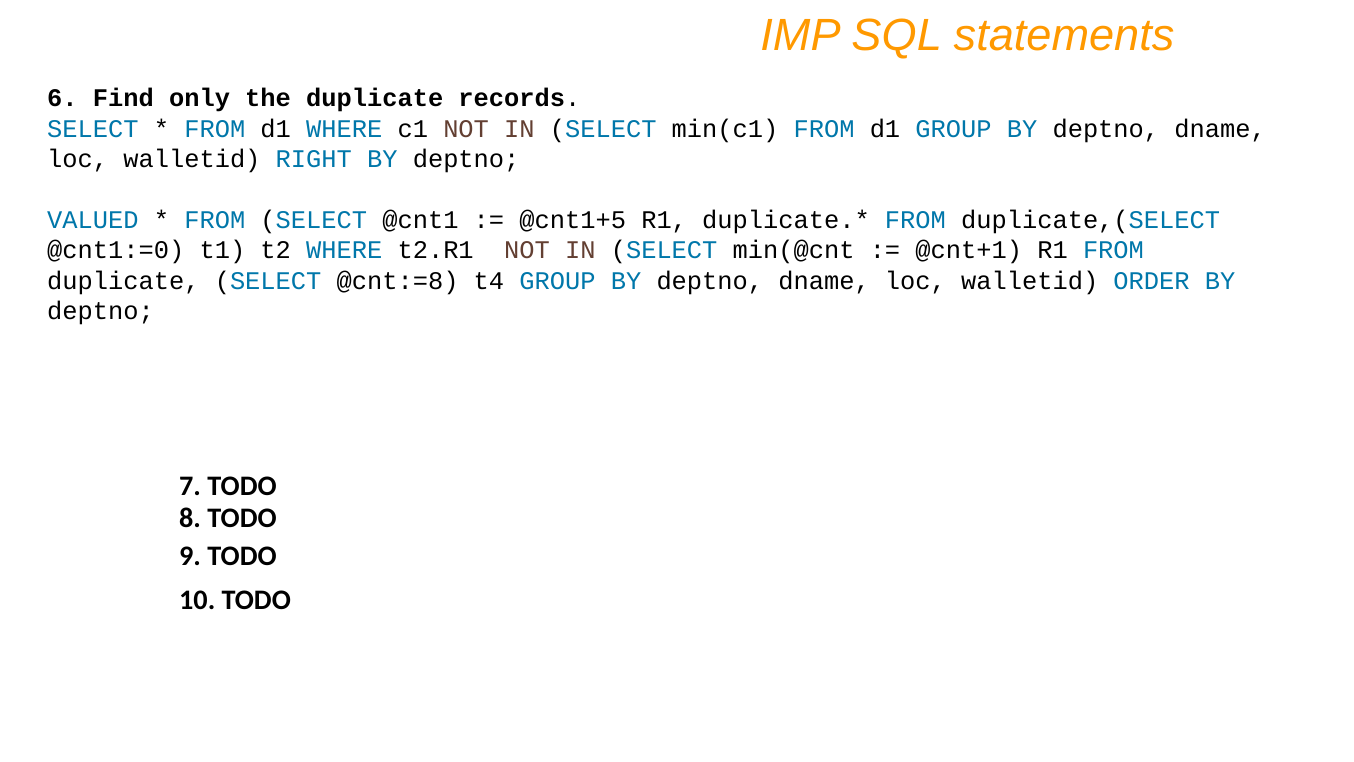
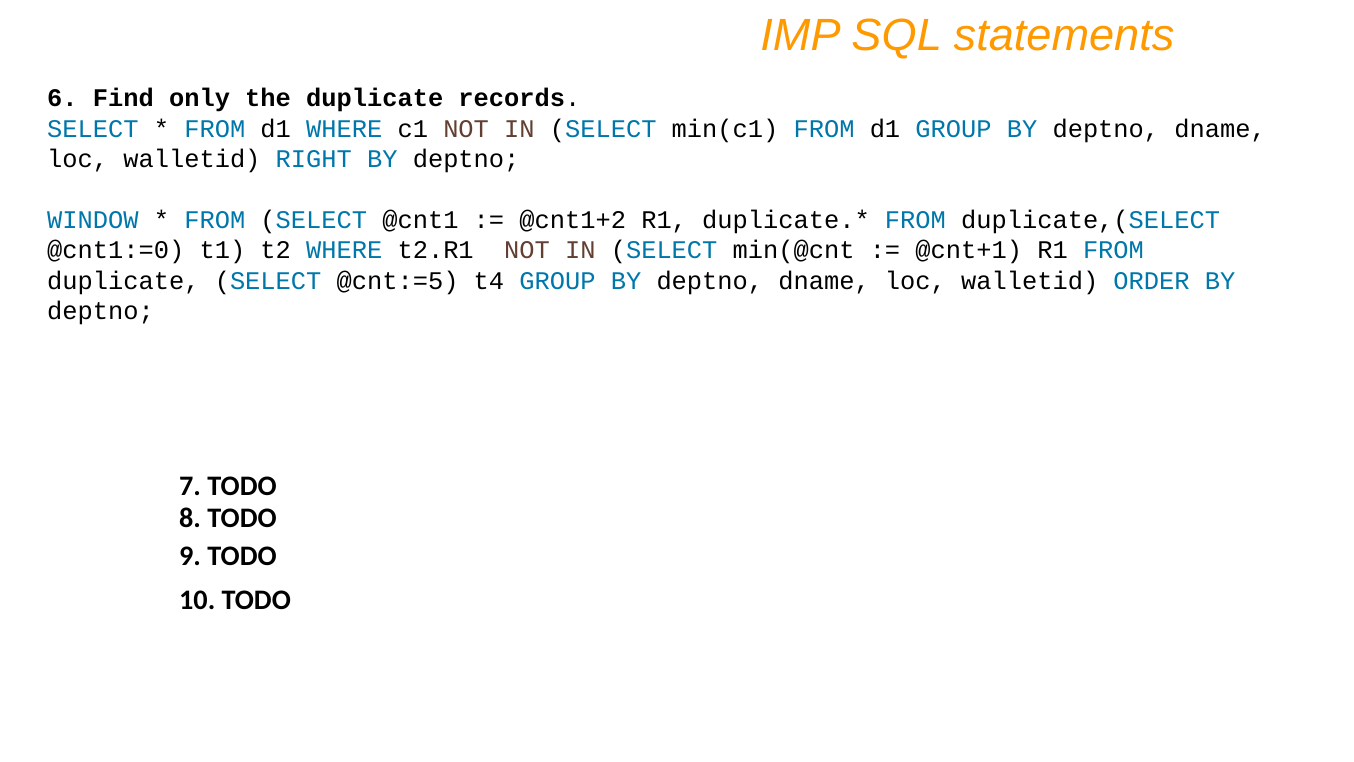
VALUED: VALUED -> WINDOW (93, 220)
@cnt1+5: @cnt1+5 -> @cnt1+2 (573, 220)
@cnt:=8: @cnt:=8 -> @cnt:=5 (398, 281)
